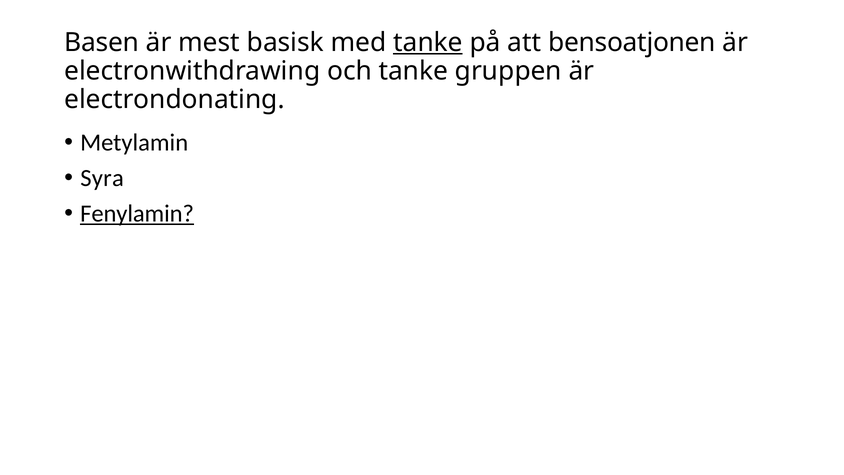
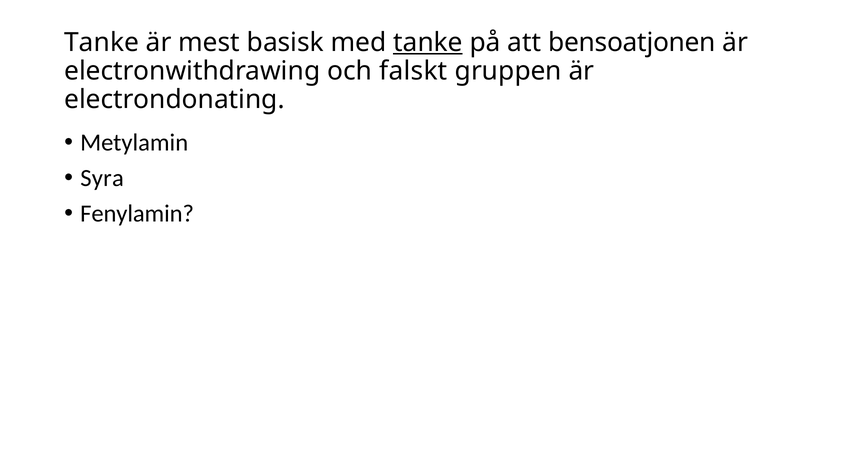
Basen: Basen -> Tanke (102, 42)
och tanke: tanke -> falskt (413, 71)
Fenylamin underline: present -> none (137, 213)
